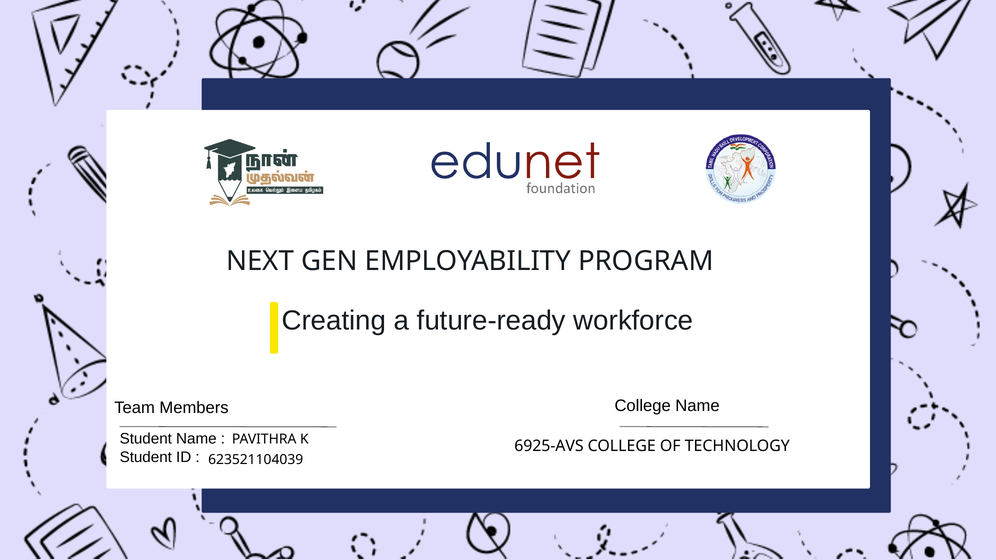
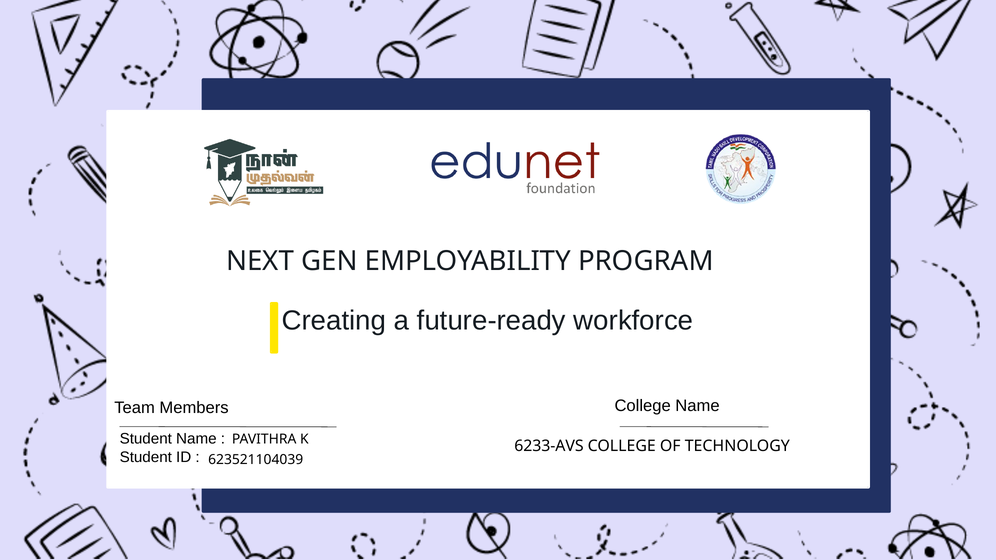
6925-AVS: 6925-AVS -> 6233-AVS (549, 446)
